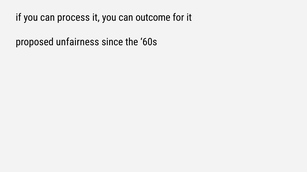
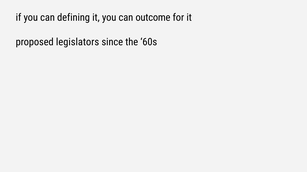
process: process -> defining (74, 18)
unfairness: unfairness -> legislators (78, 42)
